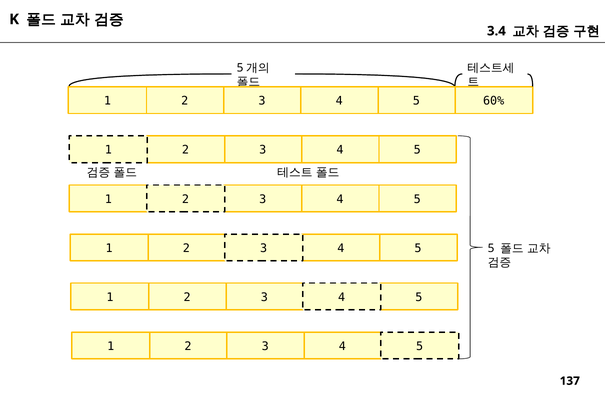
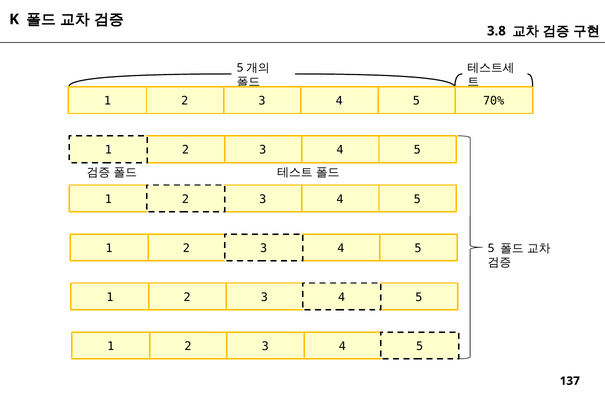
3.4: 3.4 -> 3.8 (496, 31)
60%: 60% -> 70% (494, 101)
